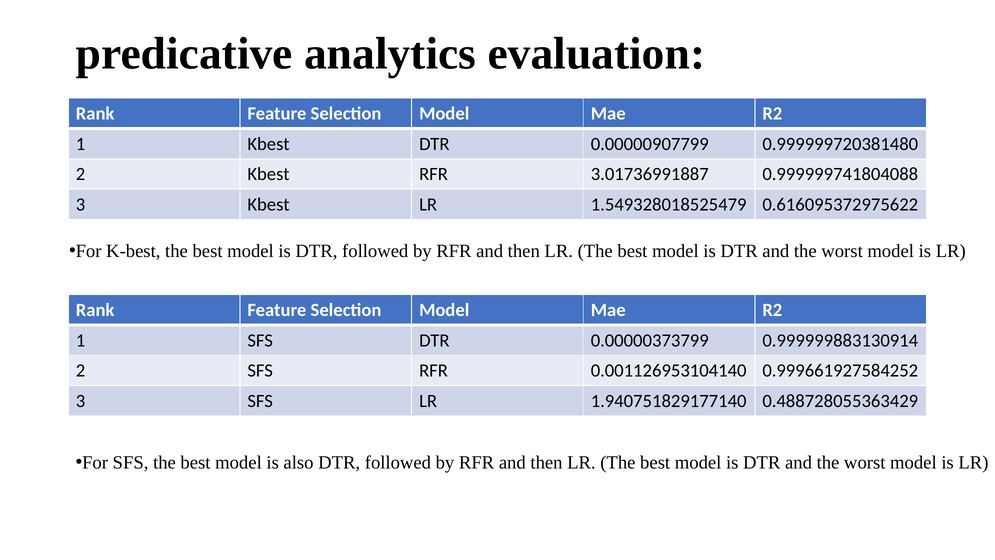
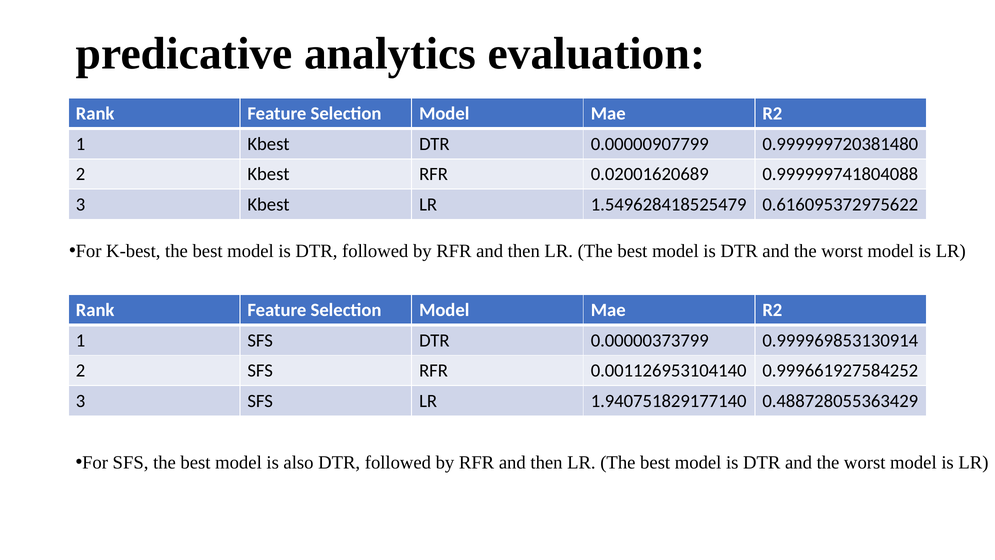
3.01736991887: 3.01736991887 -> 0.02001620689 (650, 174)
1.549328018525479: 1.549328018525479 -> 1.549628418525479 (669, 204)
0.999999883130914: 0.999999883130914 -> 0.999969853130914 (840, 340)
